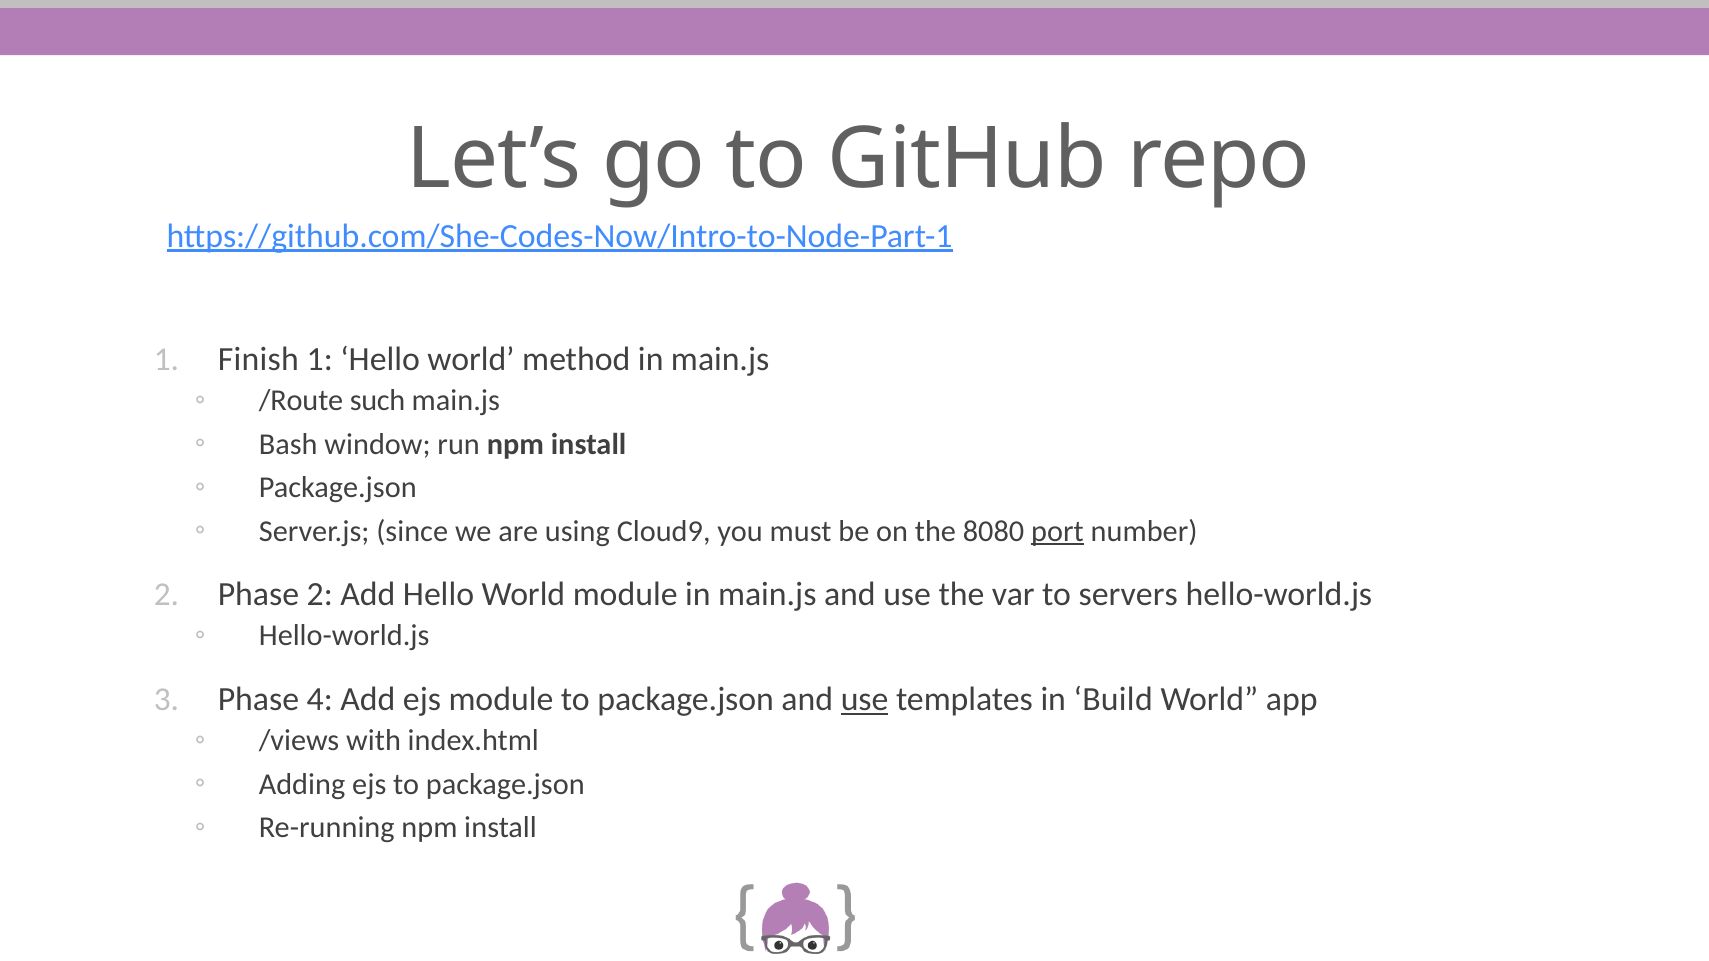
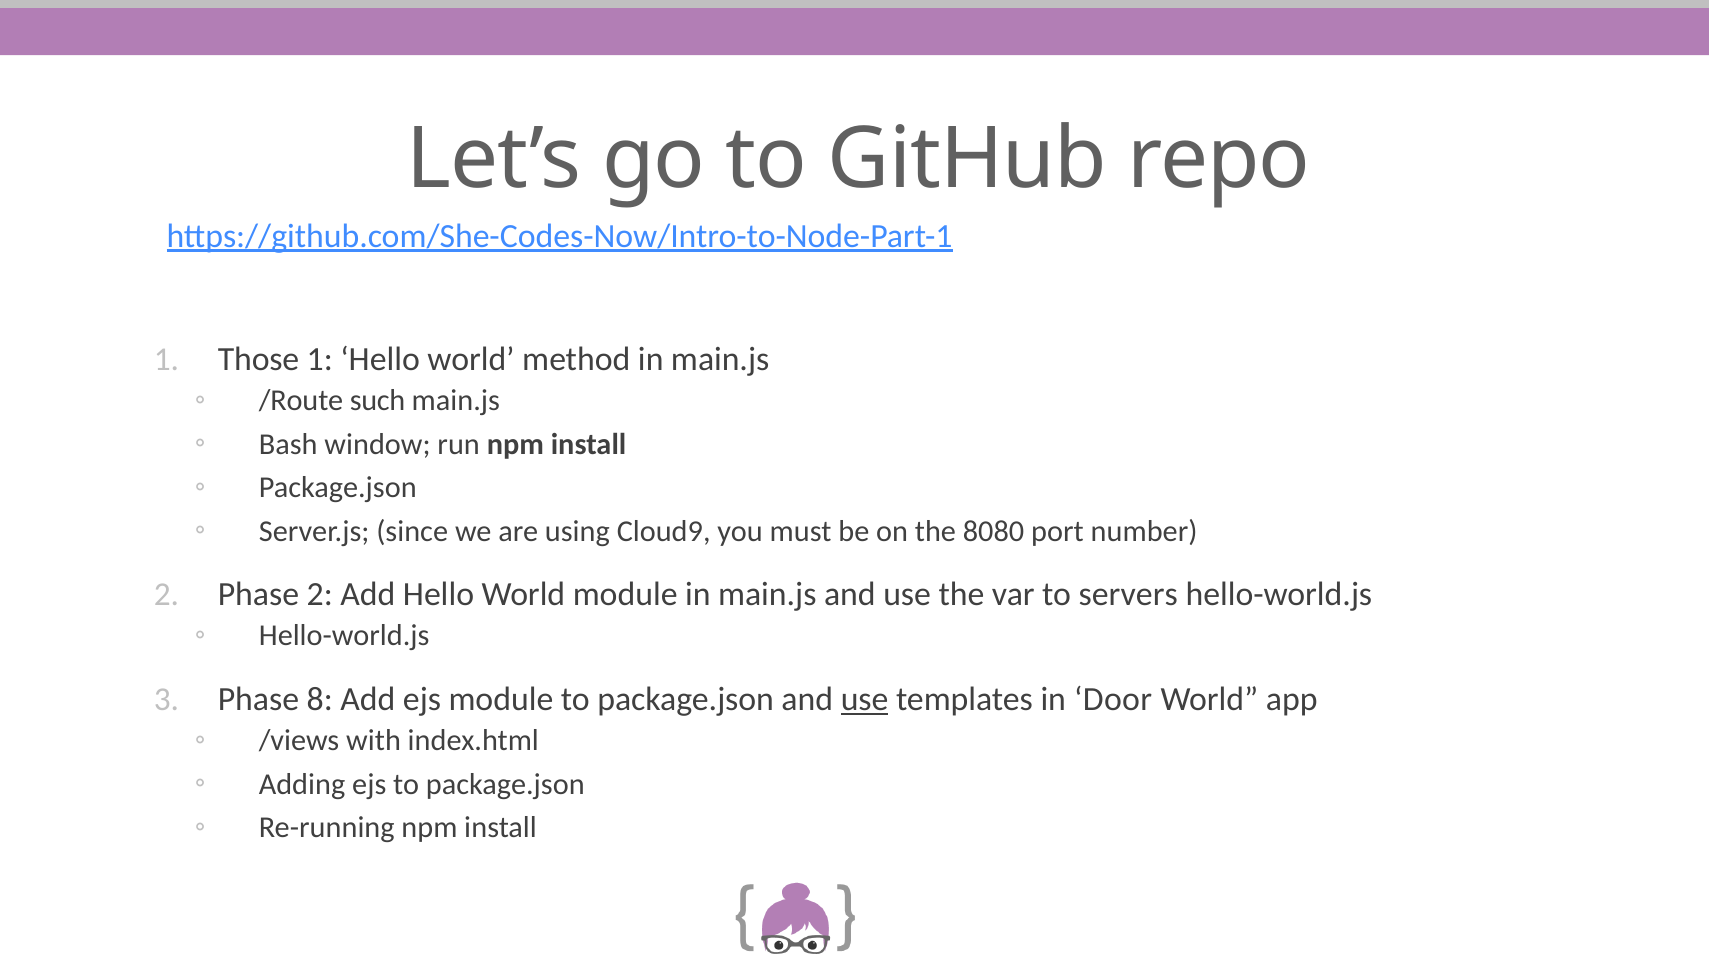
Finish: Finish -> Those (259, 359)
port underline: present -> none (1057, 531)
4: 4 -> 8 (320, 699)
Build: Build -> Door (1113, 699)
